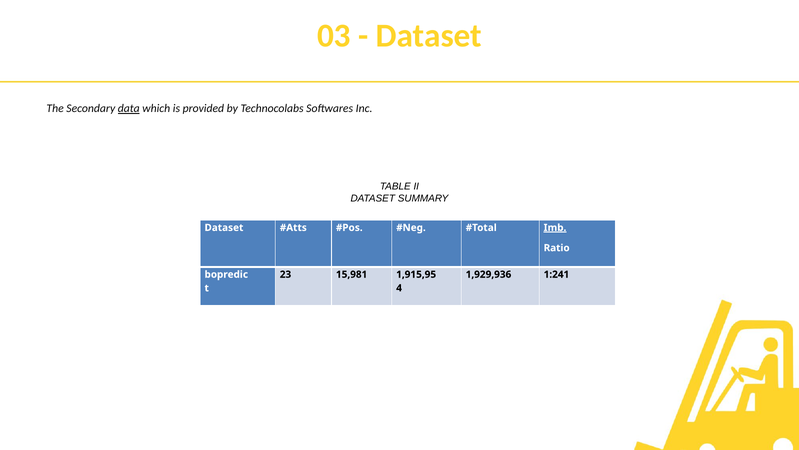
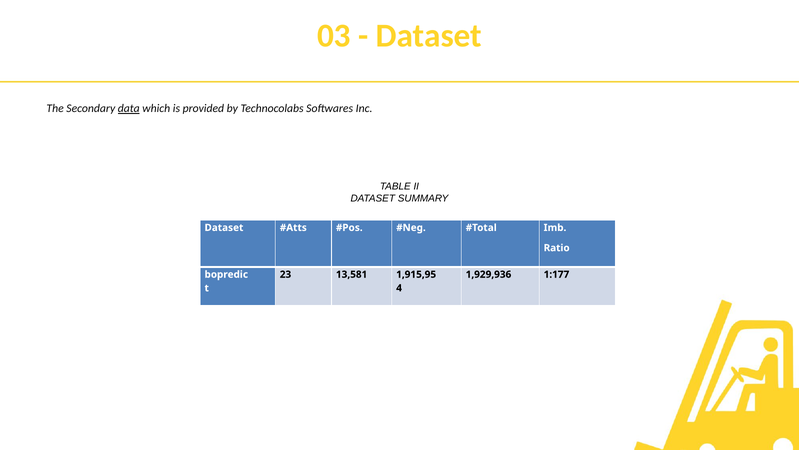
Imb underline: present -> none (555, 227)
15,981: 15,981 -> 13,581 (352, 274)
1:241: 1:241 -> 1:177 (556, 274)
